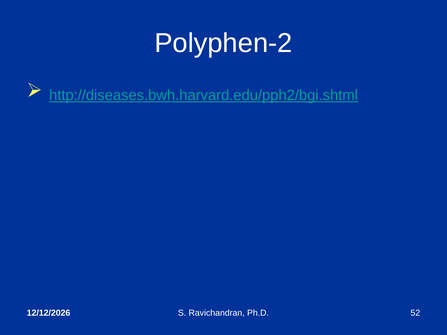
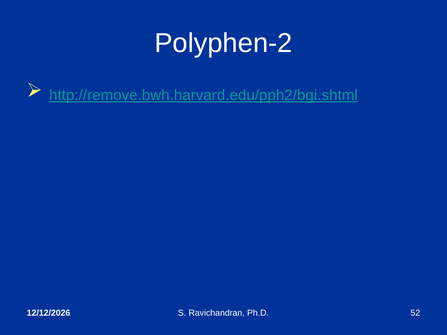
http://diseases.bwh.harvard.edu/pph2/bgi.shtml: http://diseases.bwh.harvard.edu/pph2/bgi.shtml -> http://remove.bwh.harvard.edu/pph2/bgi.shtml (203, 95)
